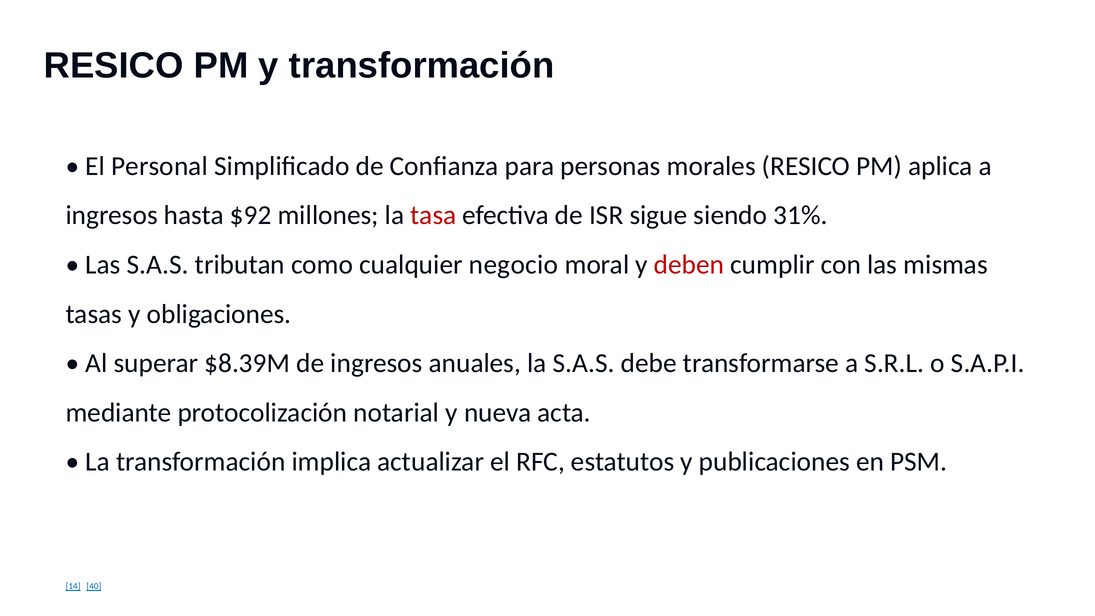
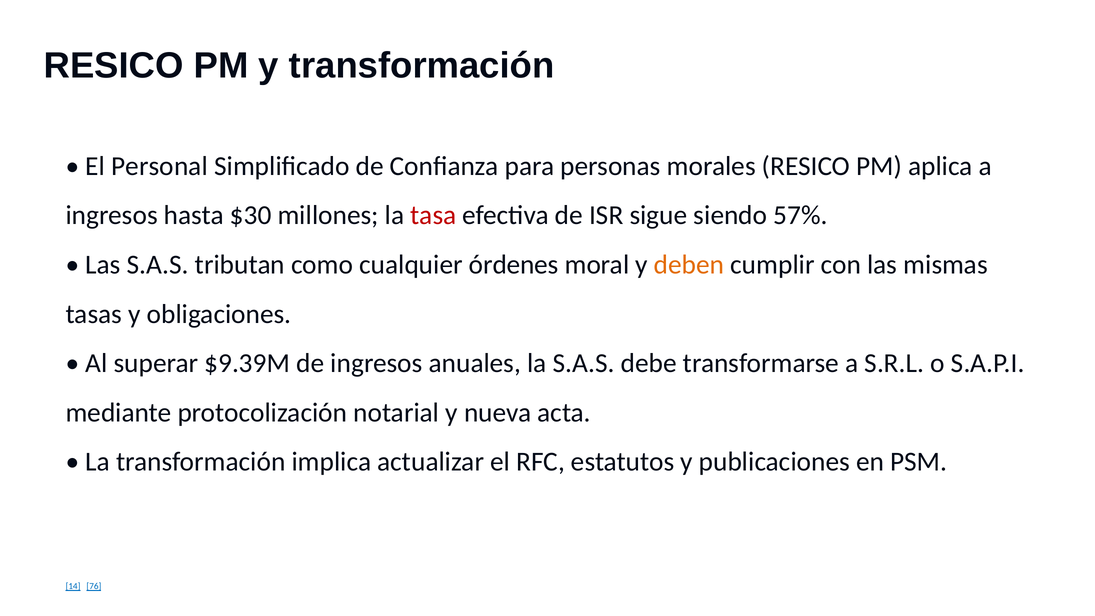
$92: $92 -> $30 (251, 215)
31%: 31% -> 57% (801, 215)
negocio: negocio -> órdenes (514, 265)
deben colour: red -> orange (689, 265)
$8.39M: $8.39M -> $9.39M (247, 363)
40: 40 -> 76 (94, 586)
